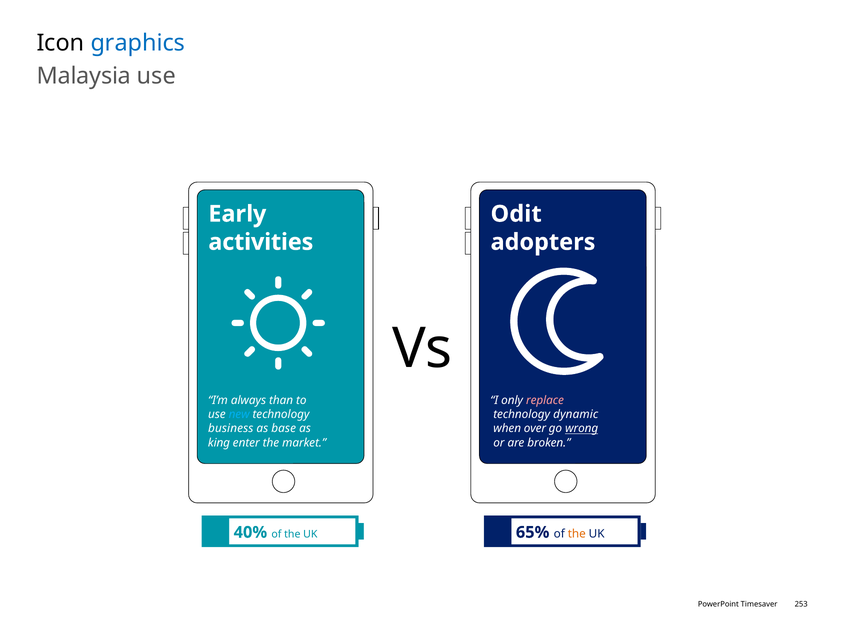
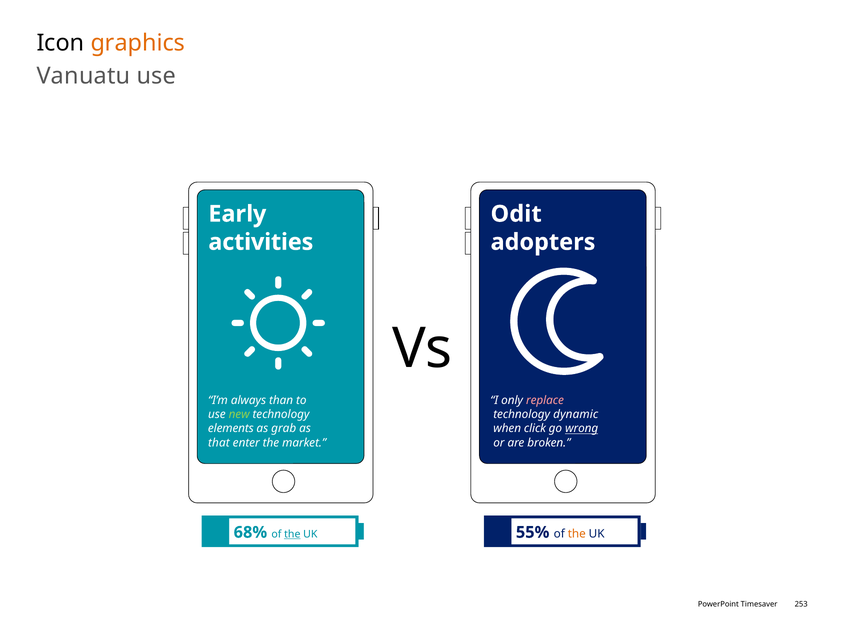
graphics colour: blue -> orange (138, 43)
Malaysia: Malaysia -> Vanuatu (84, 76)
new colour: light blue -> light green (239, 415)
business: business -> elements (231, 429)
base: base -> grab (284, 429)
over: over -> click (535, 429)
king: king -> that (219, 443)
40%: 40% -> 68% (250, 532)
the underline: none -> present (292, 534)
65%: 65% -> 55% (533, 532)
